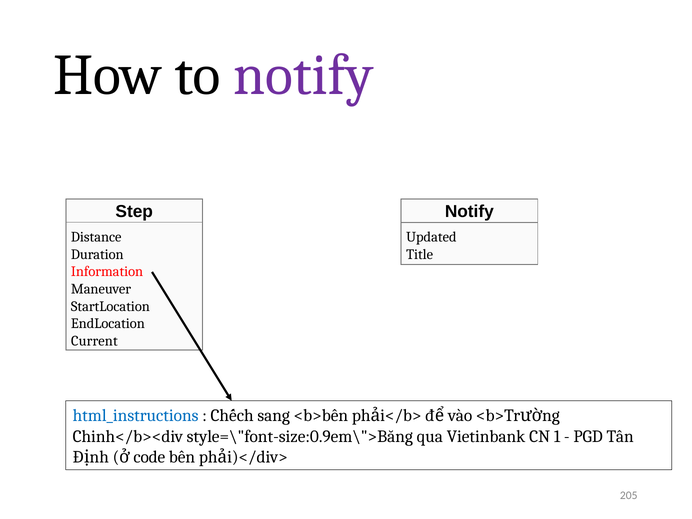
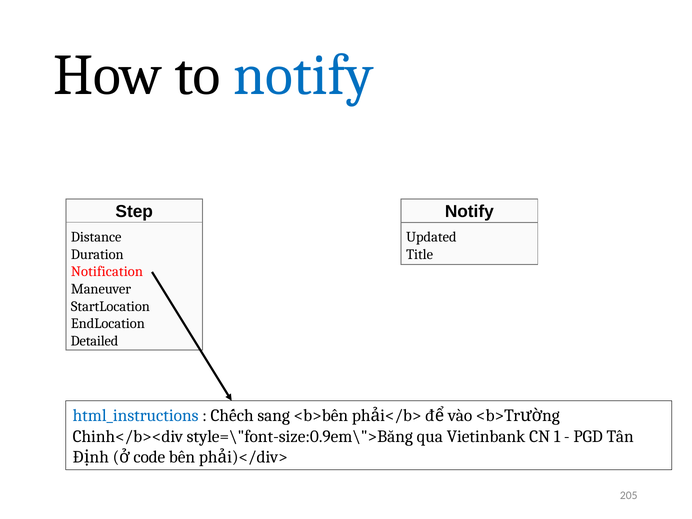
notify colour: purple -> blue (304, 75)
Information: Information -> Notification (107, 272)
Current: Current -> Detailed (95, 341)
